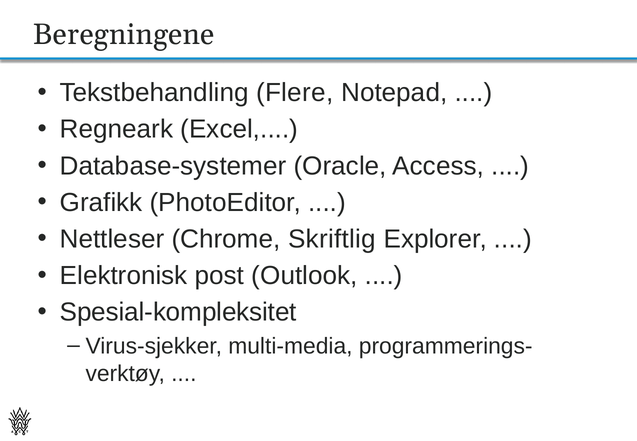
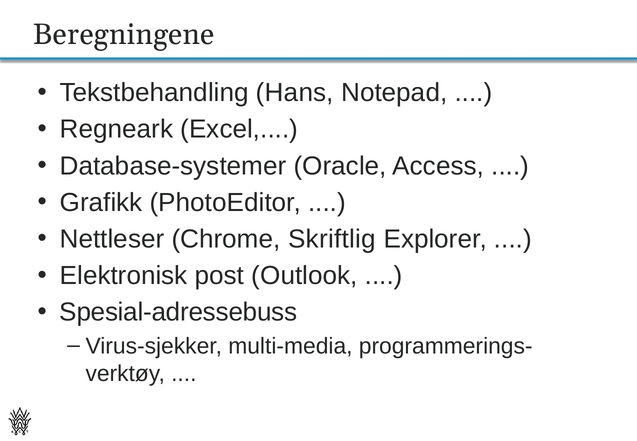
Flere: Flere -> Hans (295, 93)
Spesial-kompleksitet: Spesial-kompleksitet -> Spesial-adressebuss (178, 312)
